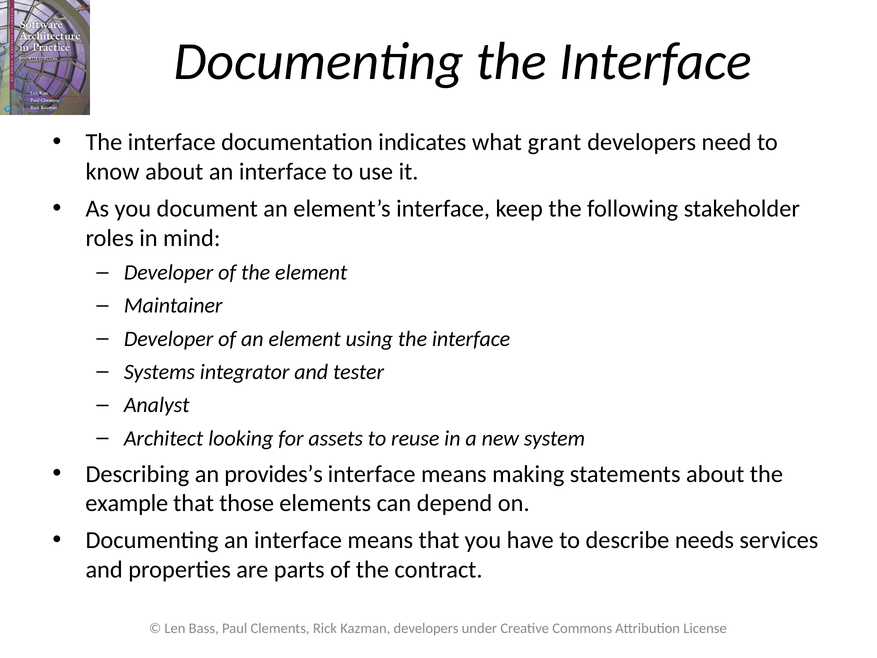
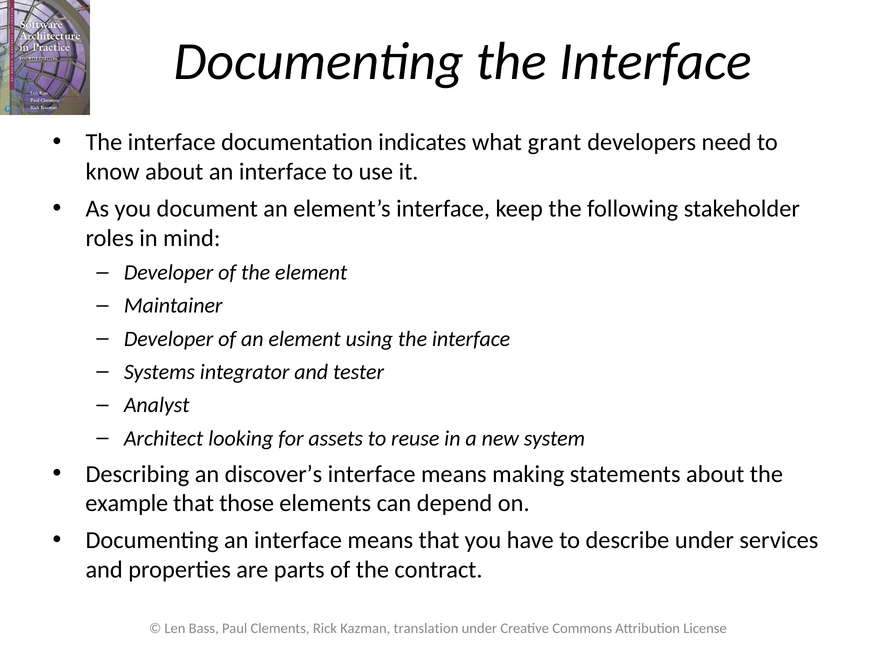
provides’s: provides’s -> discover’s (273, 474)
describe needs: needs -> under (704, 540)
Kazman developers: developers -> translation (426, 628)
